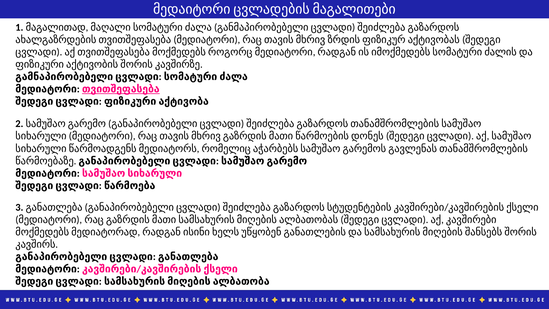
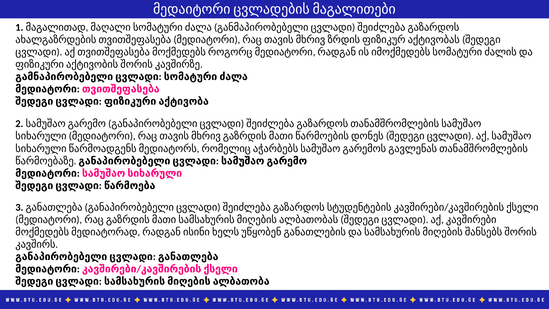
თვითშეფასება underline: present -> none (121, 89)
